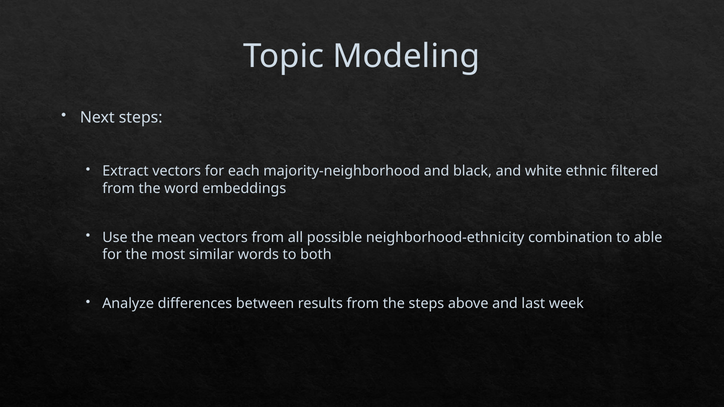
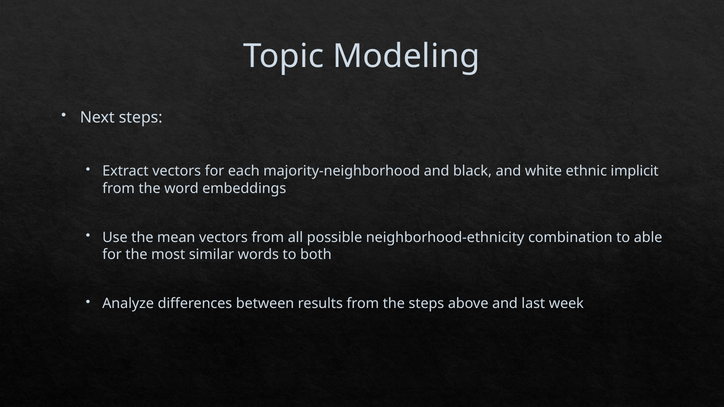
filtered: filtered -> implicit (635, 171)
